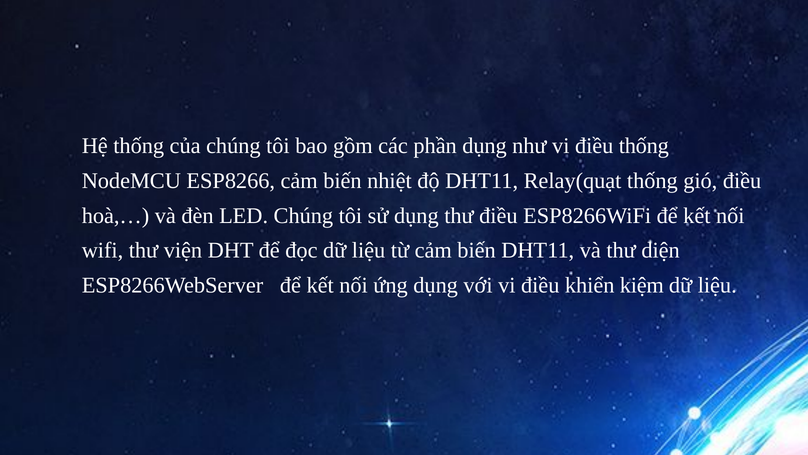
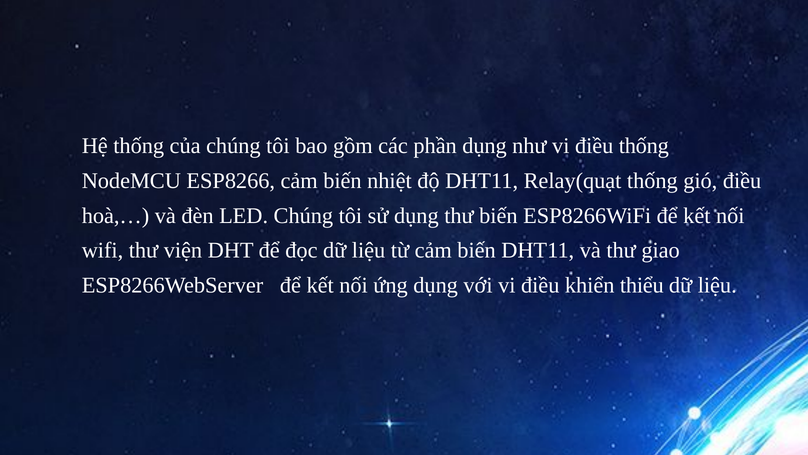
thư điều: điều -> biến (498, 215)
diện: diện -> giao (661, 250)
kiệm: kiệm -> thiểu (642, 285)
